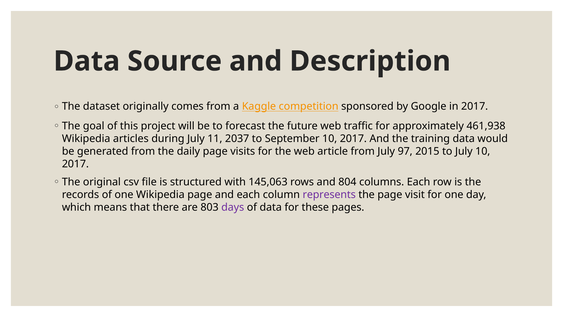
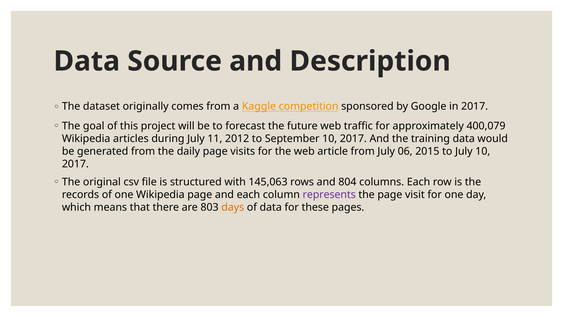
461,938: 461,938 -> 400,079 (486, 126)
2037: 2037 -> 2012 (237, 139)
97: 97 -> 06 (405, 151)
days colour: purple -> orange (233, 207)
